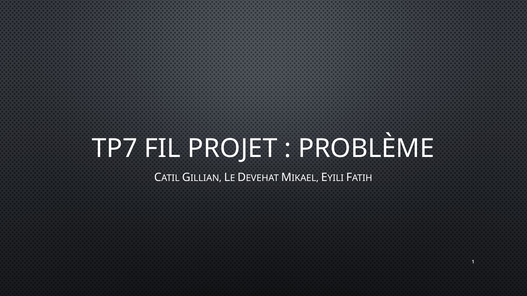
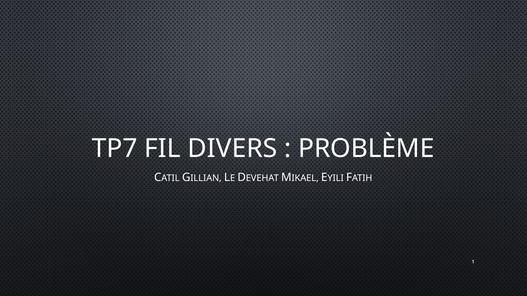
PROJET: PROJET -> DIVERS (232, 149)
